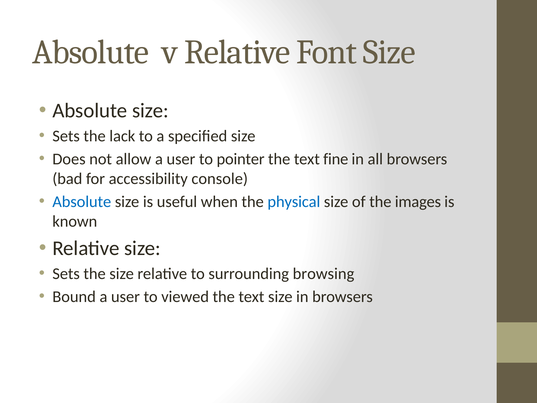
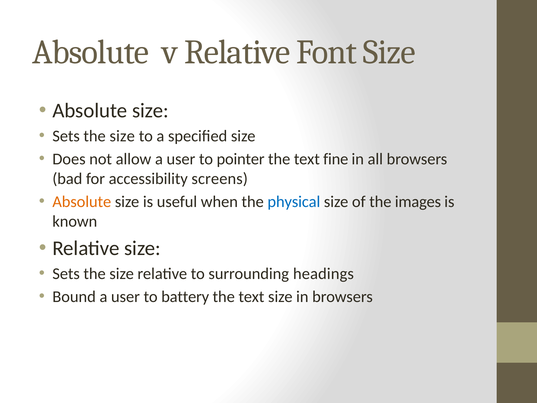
lack: lack -> size (122, 136)
console: console -> screens (220, 179)
Absolute colour: blue -> orange (82, 202)
browsing: browsing -> headings (323, 274)
viewed: viewed -> battery (185, 296)
